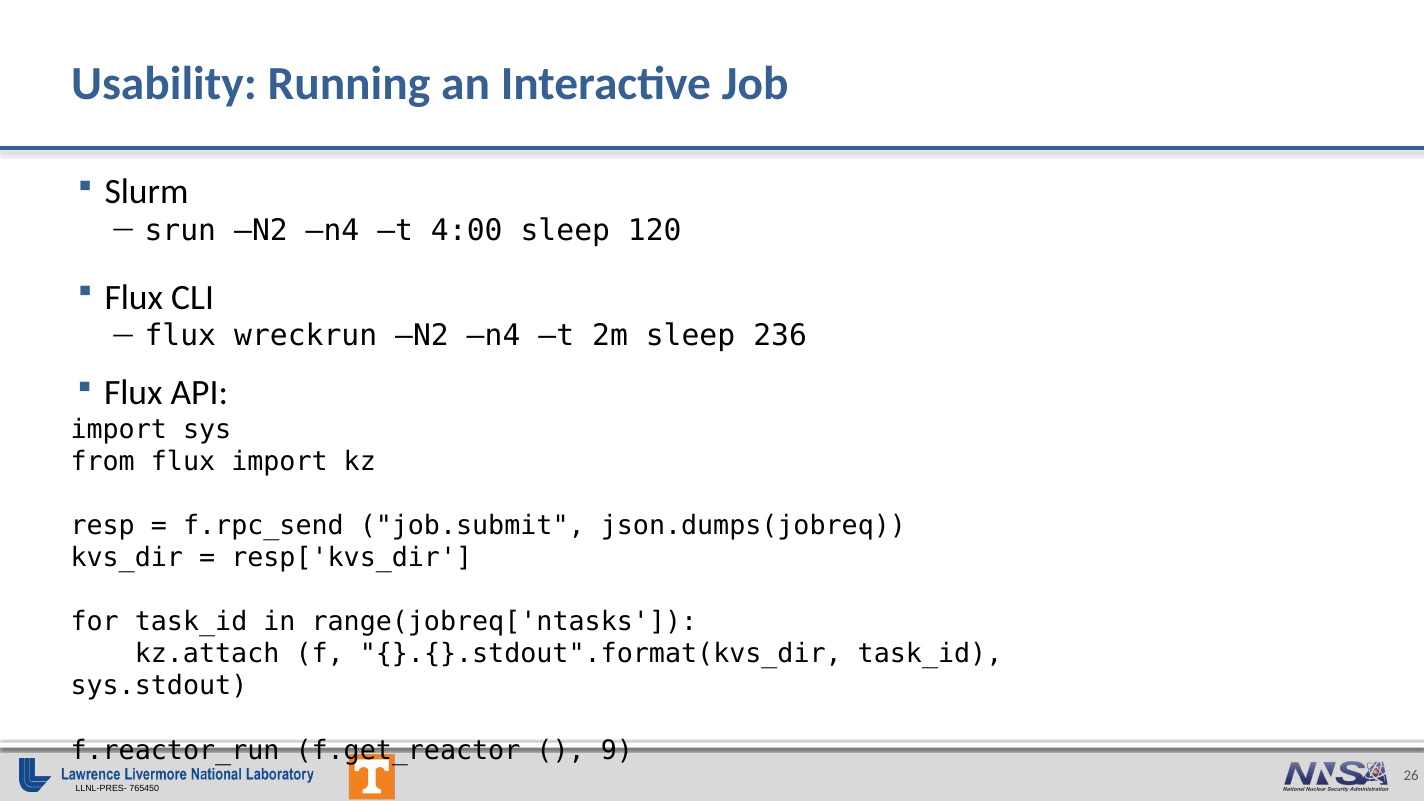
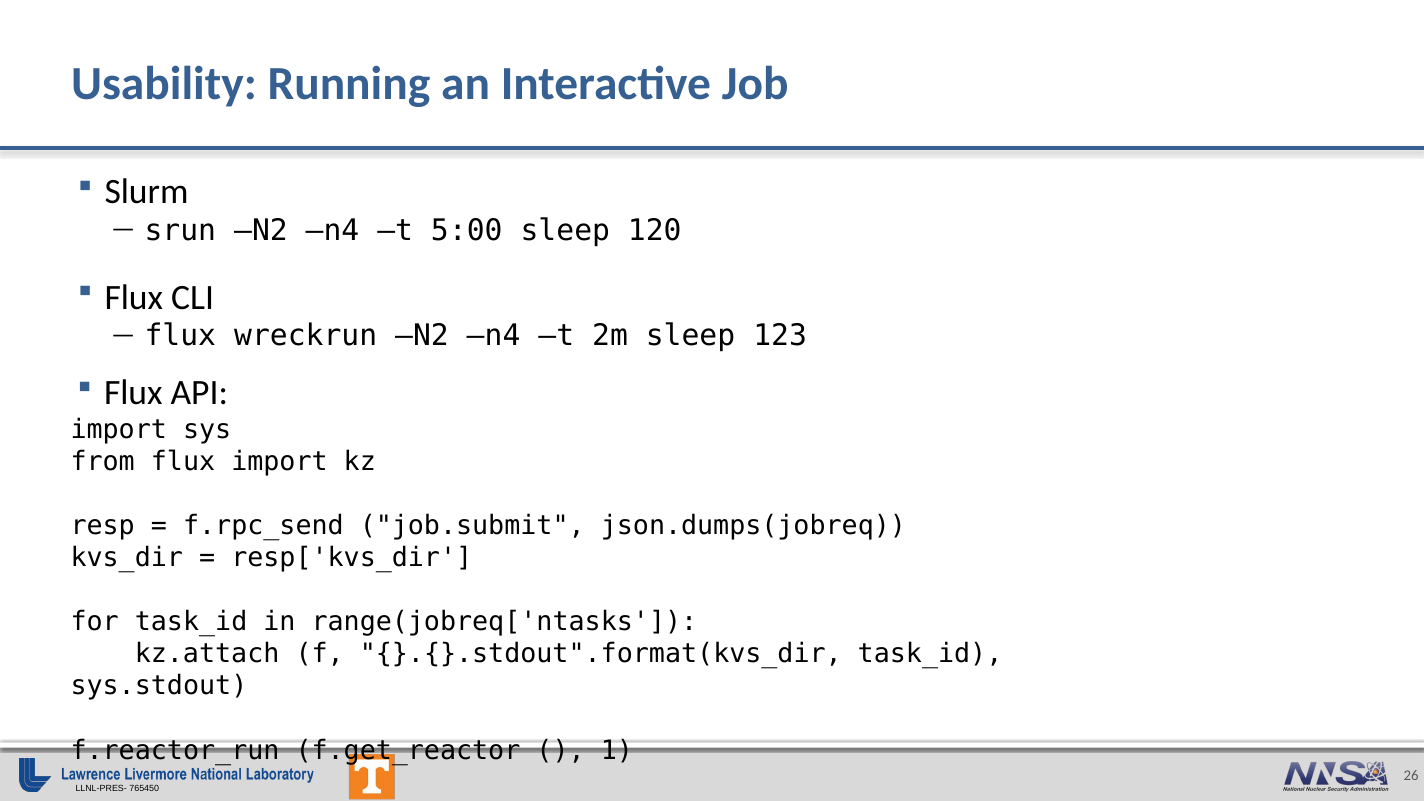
4:00: 4:00 -> 5:00 (467, 231)
236: 236 -> 123 (780, 336)
9: 9 -> 1 (617, 750)
